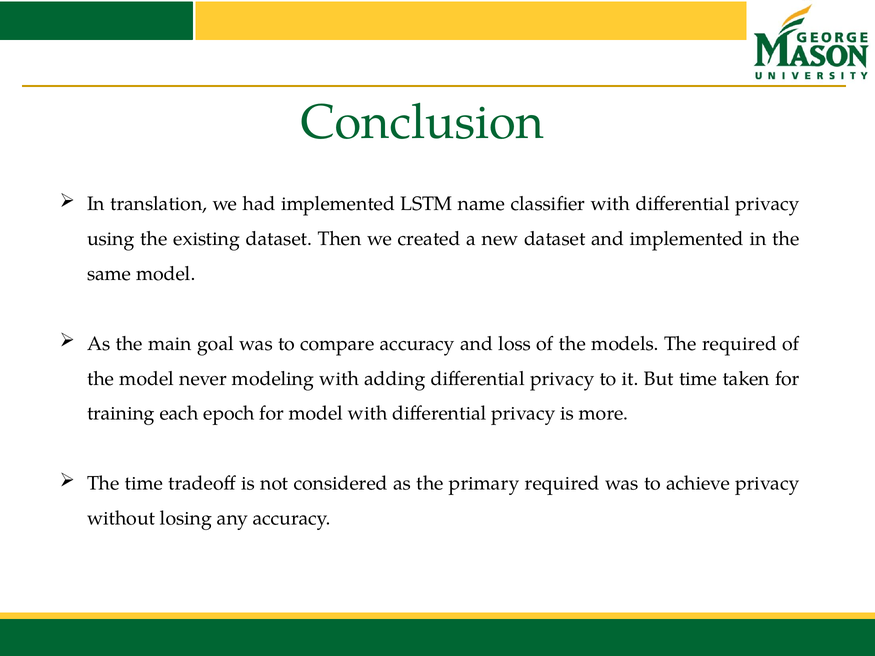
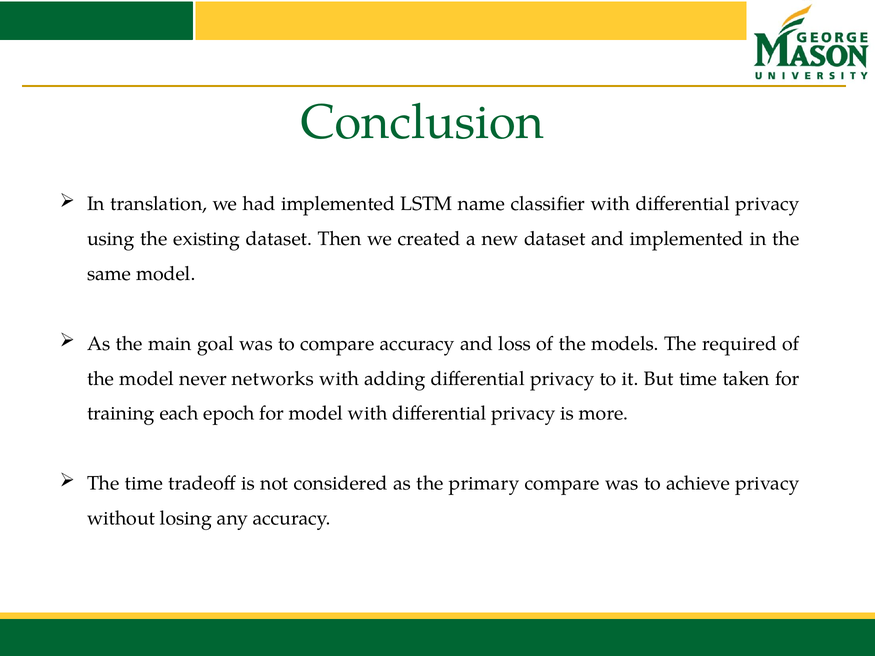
modeling: modeling -> networks (273, 379)
primary required: required -> compare (562, 484)
